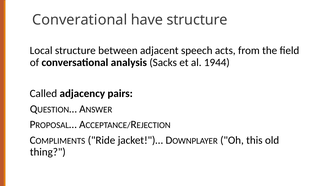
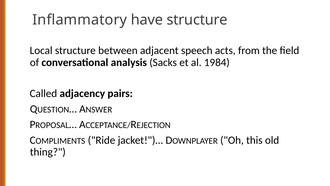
Converational: Converational -> Inflammatory (80, 20)
1944: 1944 -> 1984 (217, 62)
